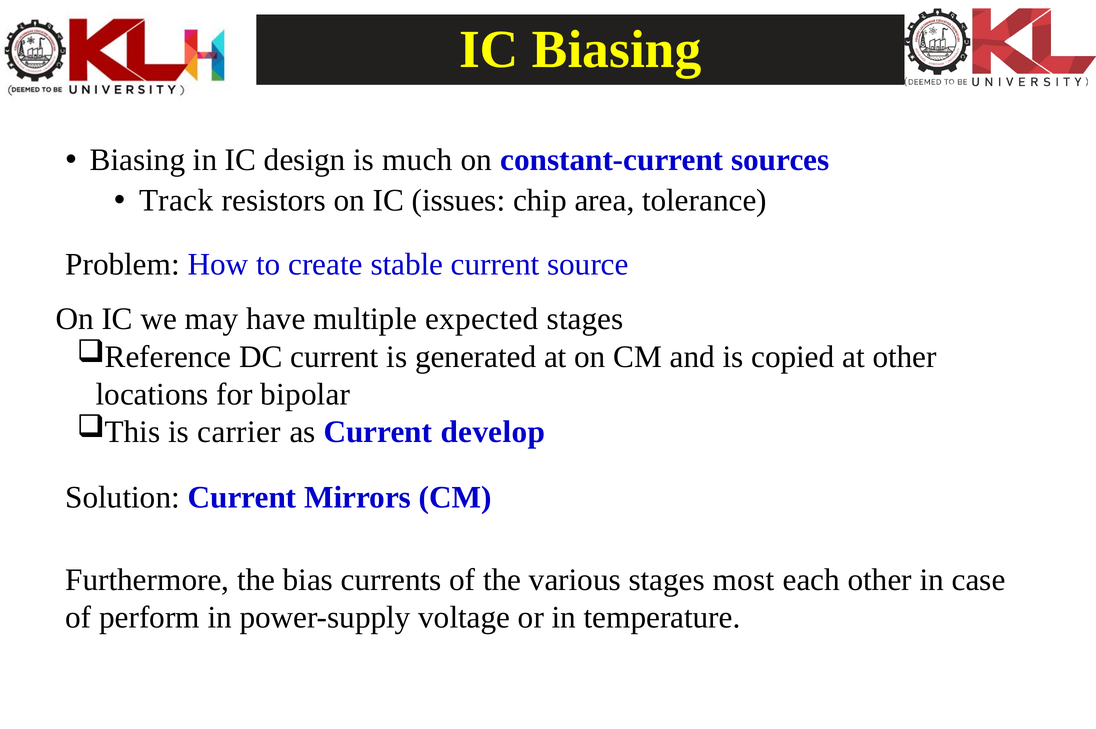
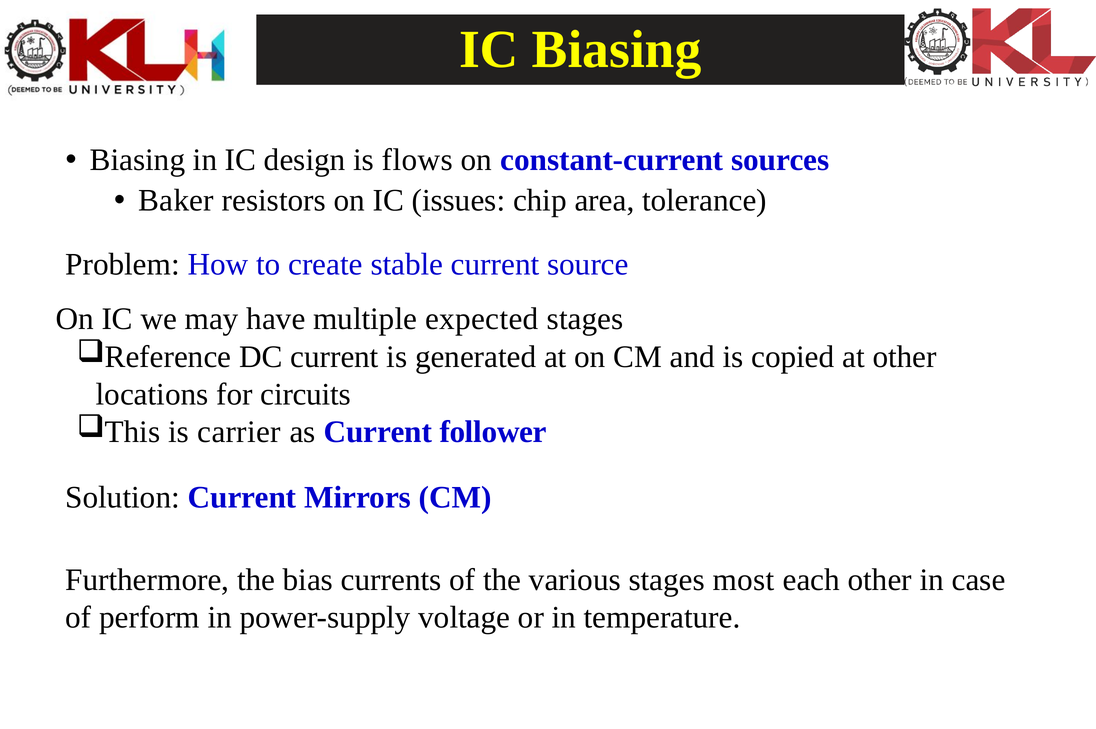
much: much -> flows (417, 160)
Track: Track -> Baker (176, 201)
bipolar: bipolar -> circuits (306, 394)
develop: develop -> follower (493, 432)
